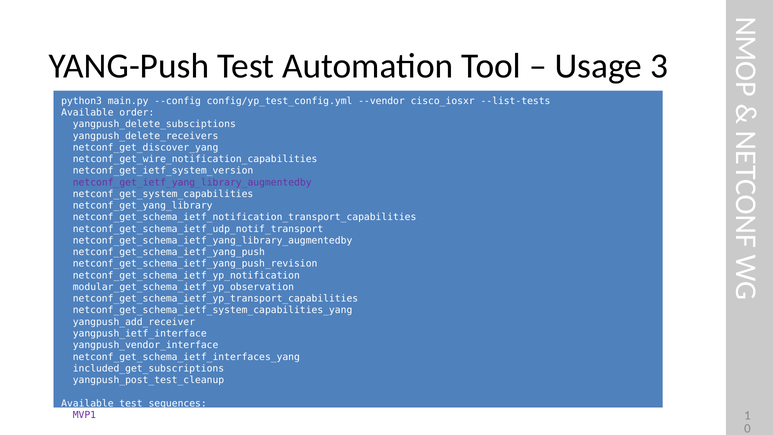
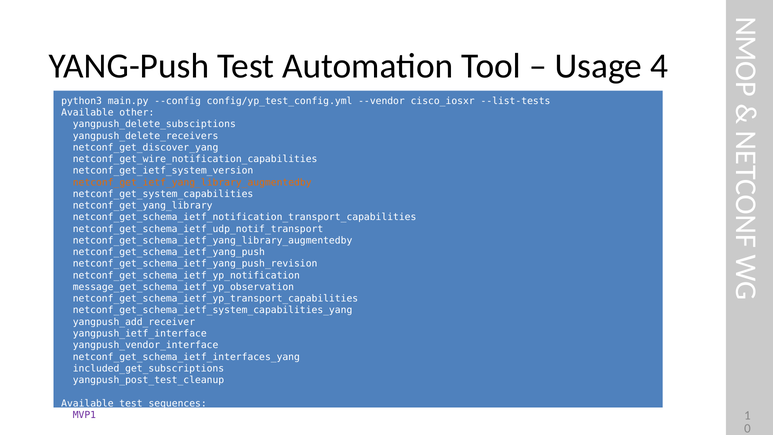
3: 3 -> 4 (659, 66)
order: order -> other (137, 113)
netconf_get_ietf_yang_library_augmentedby colour: purple -> orange (192, 182)
modular_get_schema_ietf_yp_observation: modular_get_schema_ietf_yp_observation -> message_get_schema_ietf_yp_observation (183, 287)
